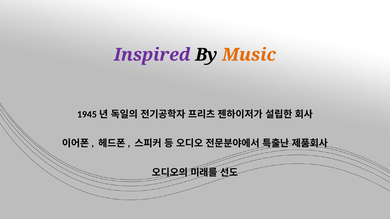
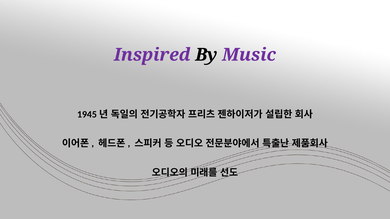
Music colour: orange -> purple (249, 55)
